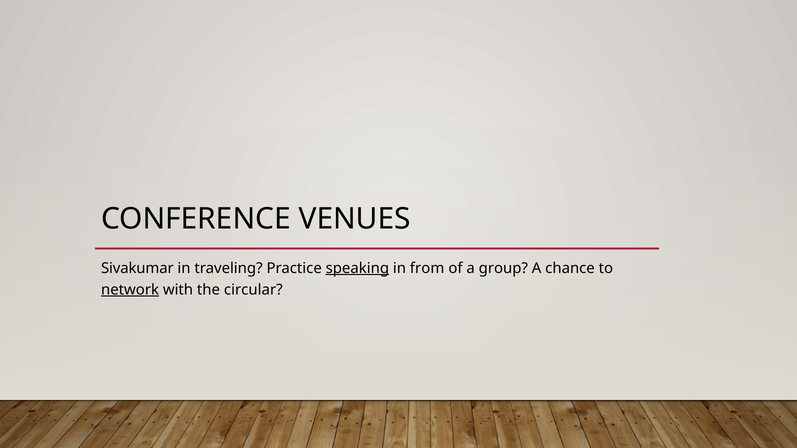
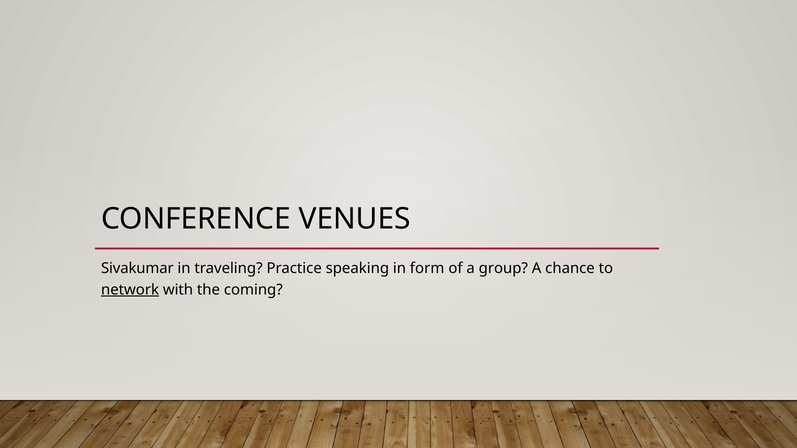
speaking underline: present -> none (357, 268)
from: from -> form (427, 268)
circular: circular -> coming (253, 290)
